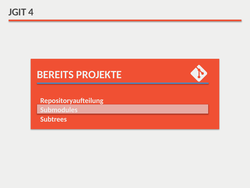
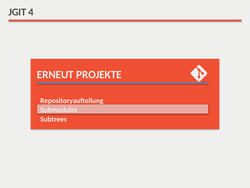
BEREITS: BEREITS -> ERNEUT (55, 74)
